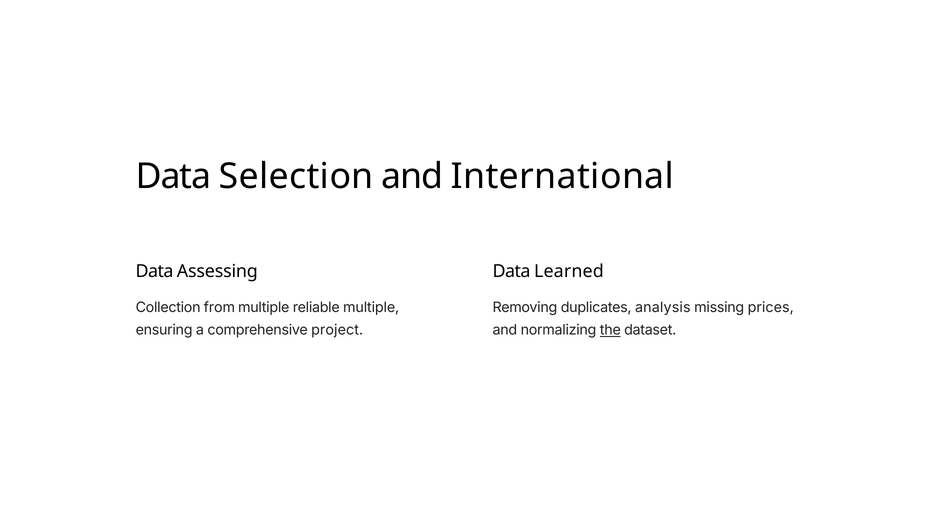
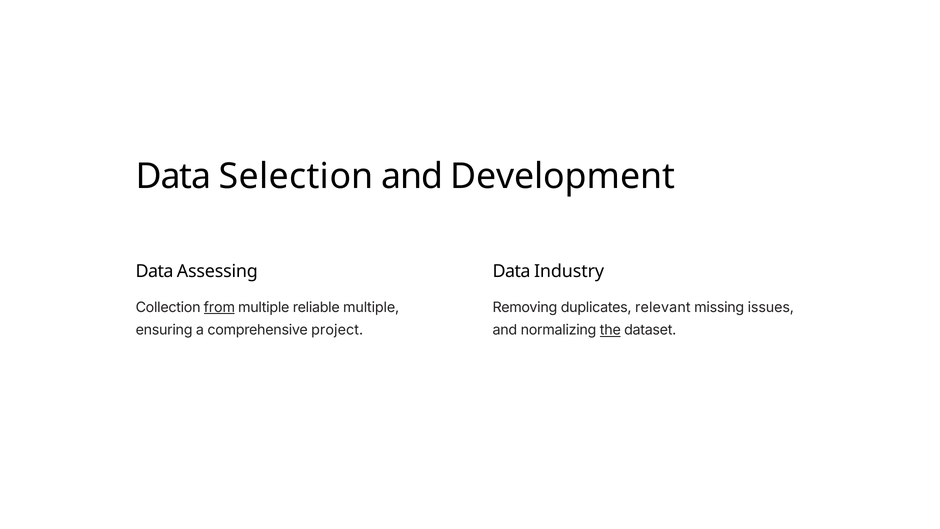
International: International -> Development (563, 176)
Learned: Learned -> Industry (569, 271)
from underline: none -> present (219, 307)
analysis: analysis -> relevant (663, 307)
prices: prices -> issues (771, 307)
